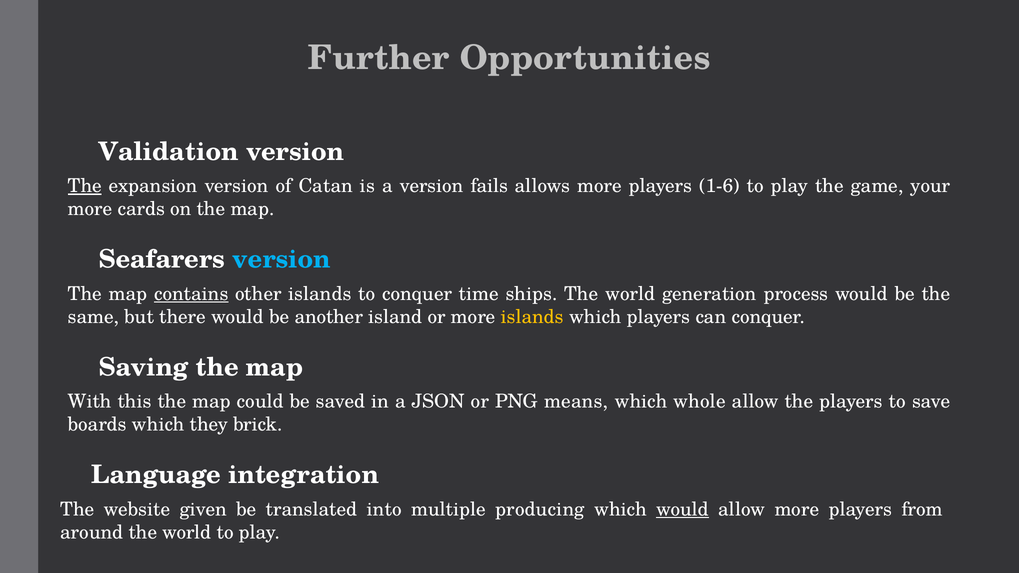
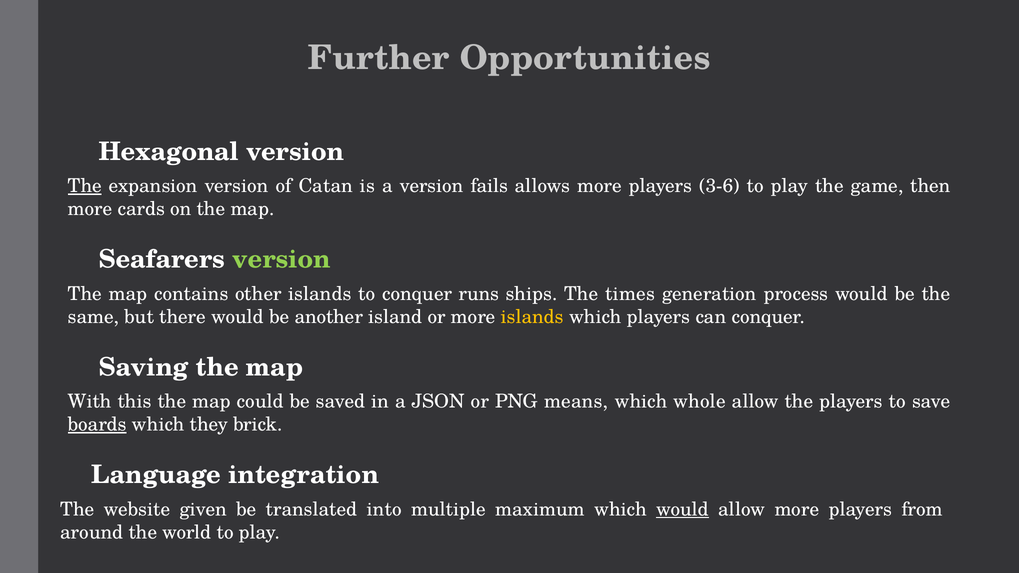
Validation: Validation -> Hexagonal (169, 152)
1-6: 1-6 -> 3-6 (720, 186)
your: your -> then (930, 186)
version colour: light blue -> light green (282, 259)
contains underline: present -> none (191, 294)
time: time -> runs (479, 294)
ships The world: world -> times (630, 294)
boards underline: none -> present (97, 425)
producing: producing -> maximum (540, 510)
